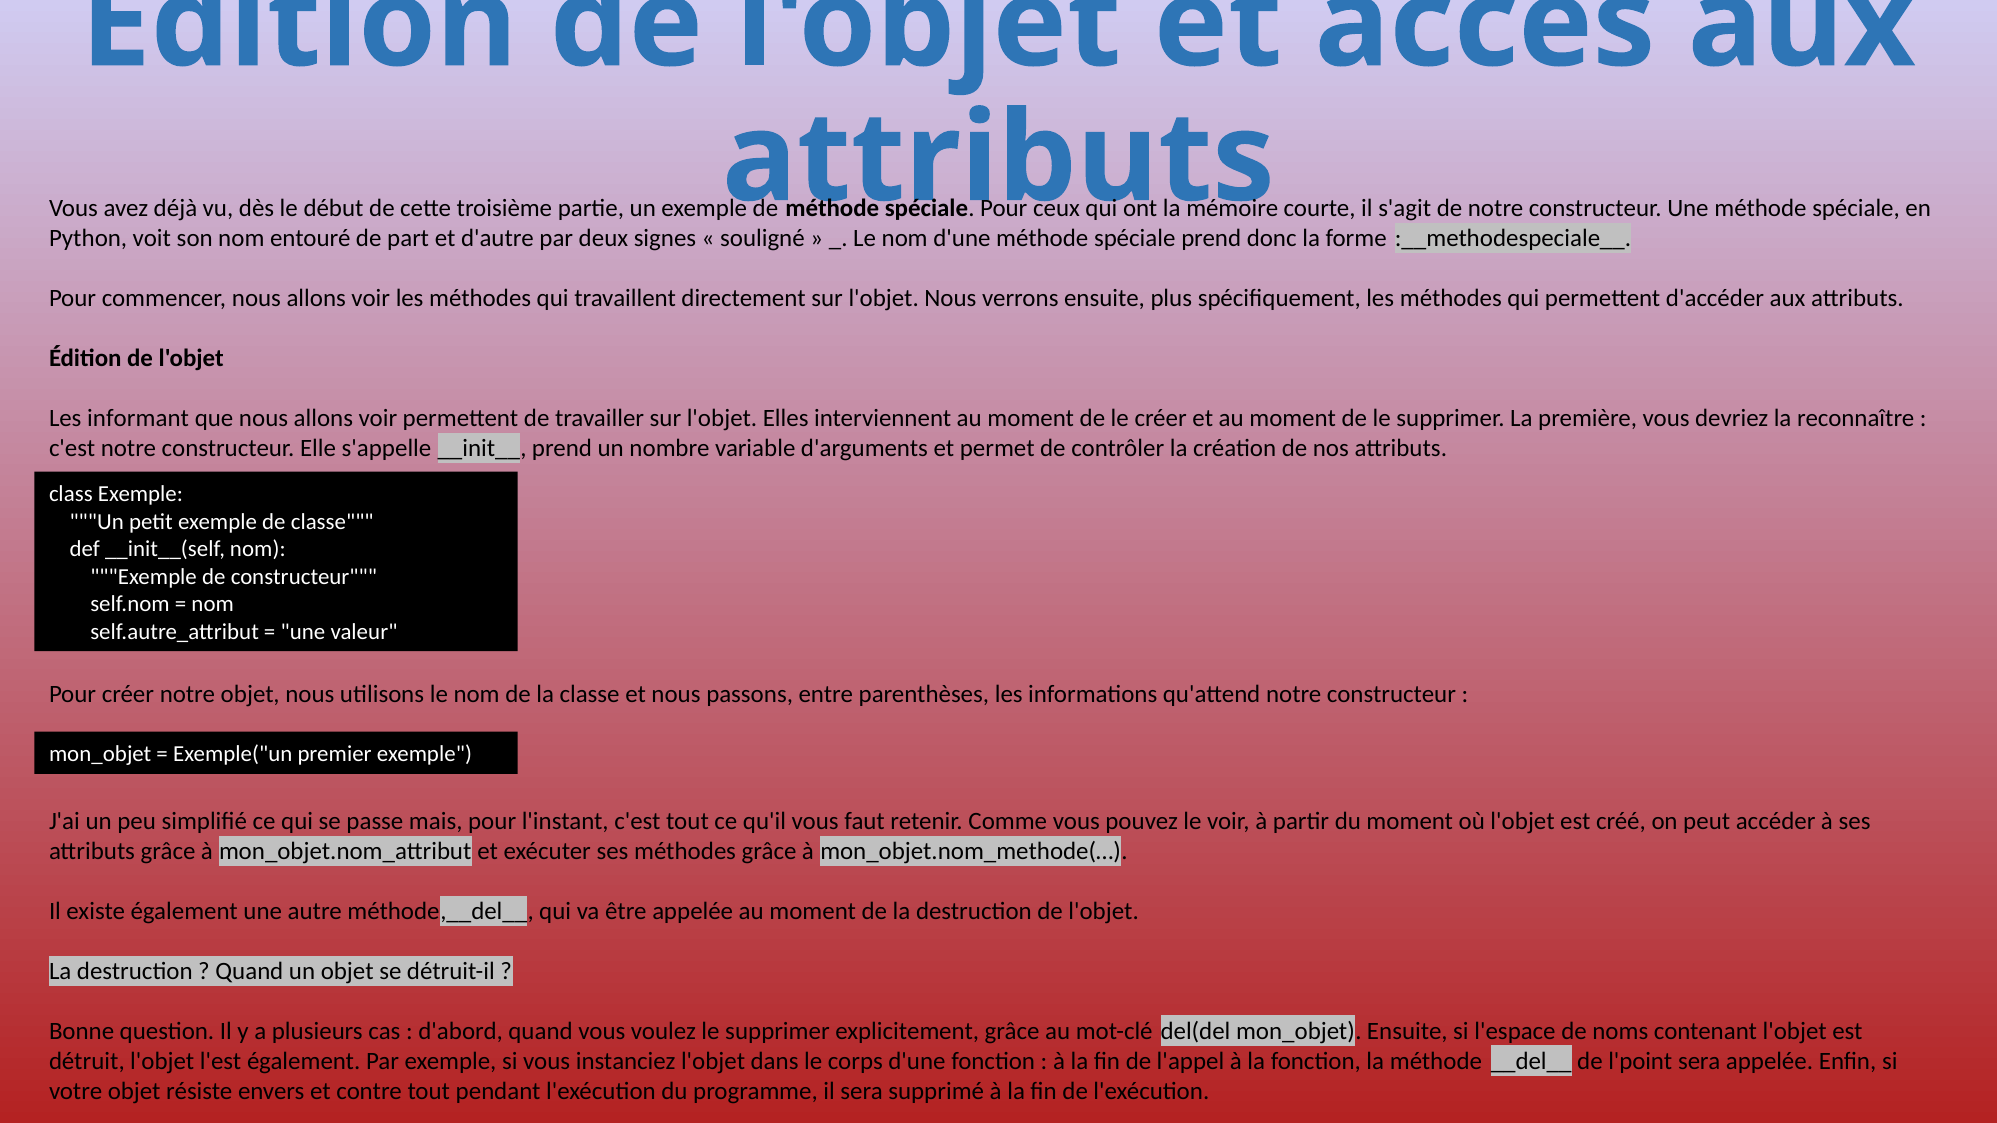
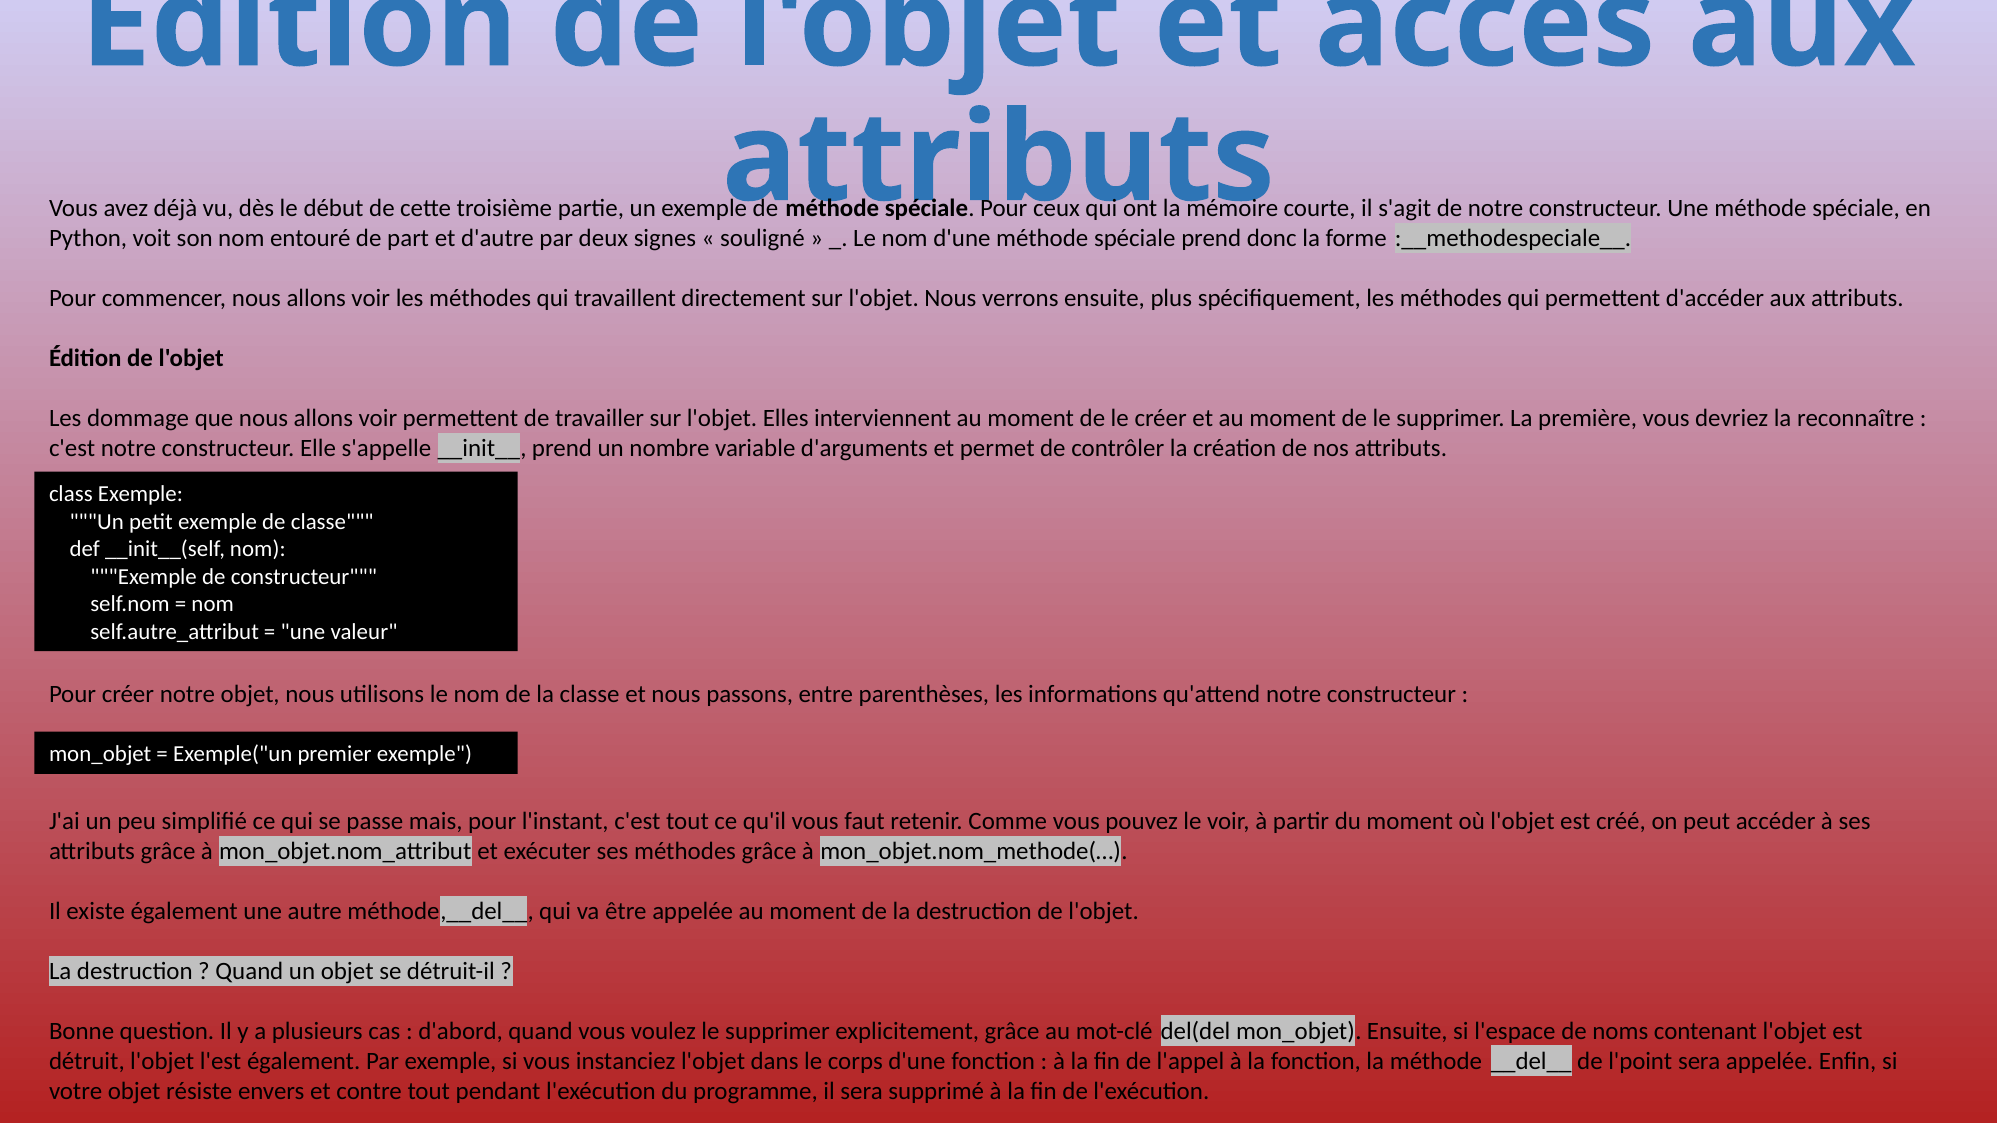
informant: informant -> dommage (138, 418)
